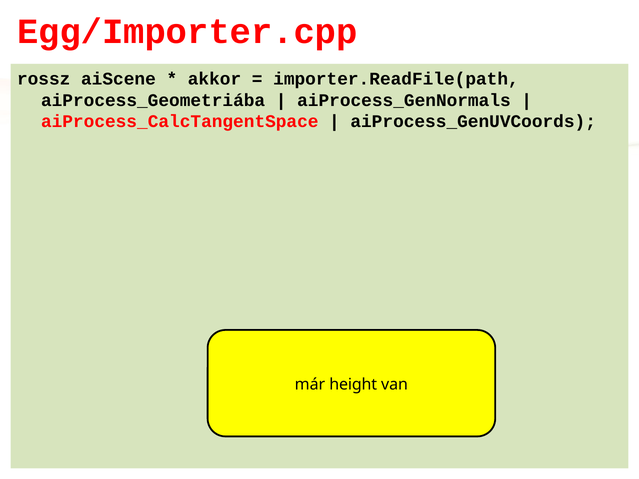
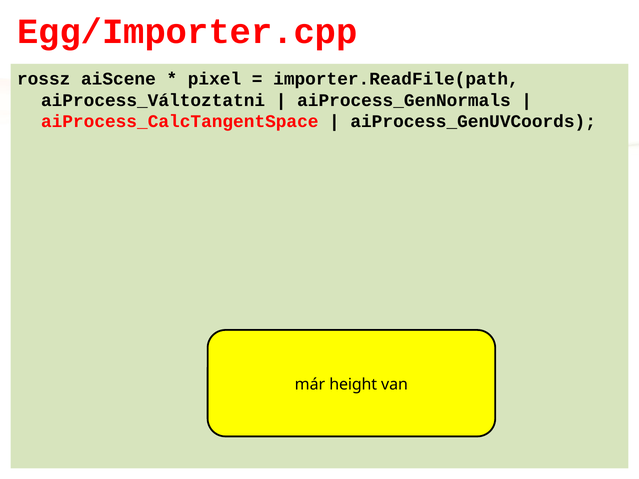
akkor: akkor -> pixel (214, 79)
aiProcess_Geometriába: aiProcess_Geometriába -> aiProcess_Változtatni (153, 100)
